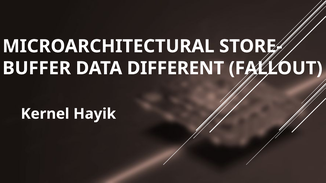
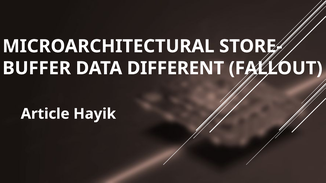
Kernel: Kernel -> Article (45, 114)
